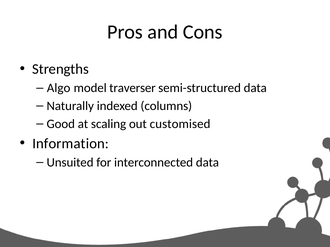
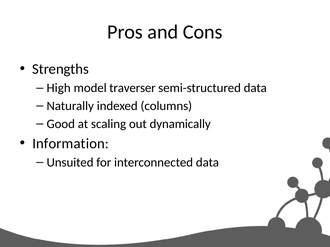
Algo: Algo -> High (59, 88)
customised: customised -> dynamically (180, 124)
